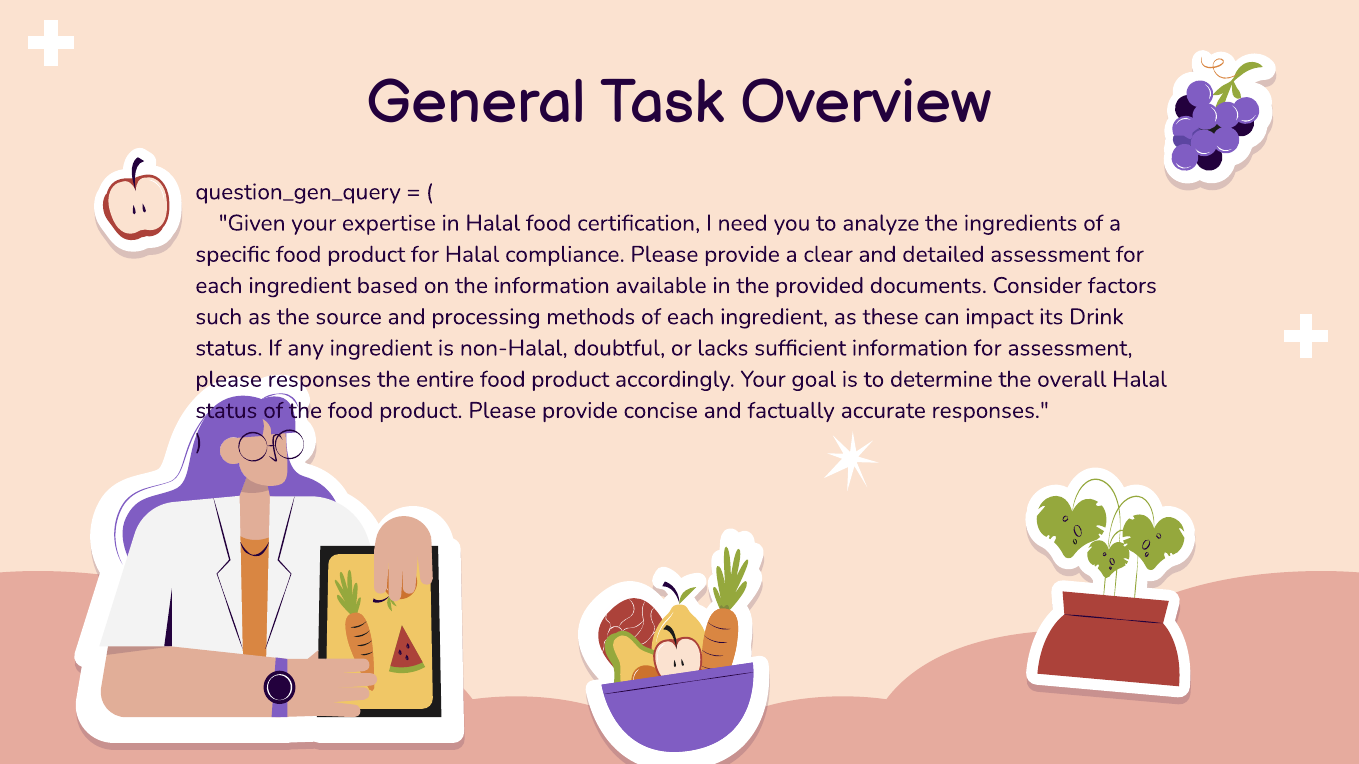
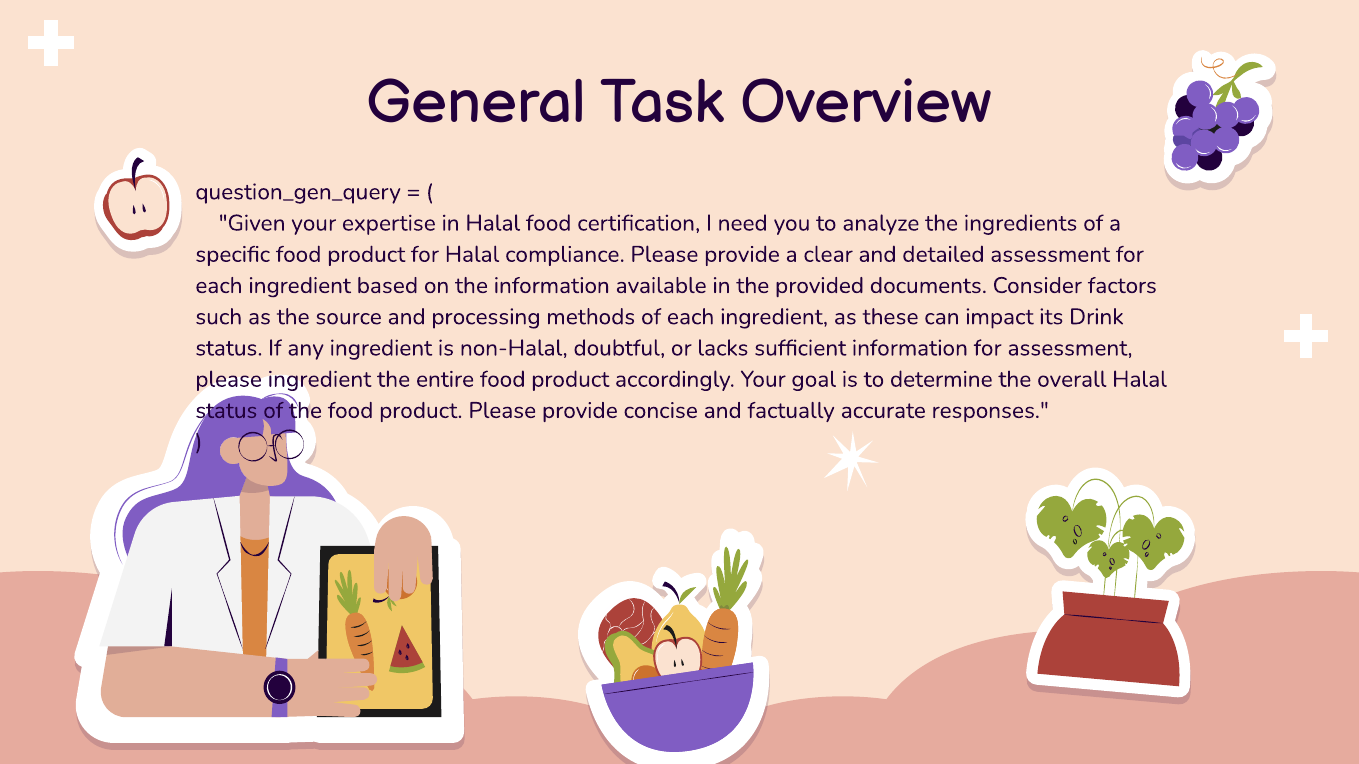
please responses: responses -> ingredient (320, 379)
